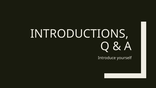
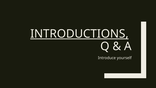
INTRODUCTIONS underline: none -> present (79, 34)
